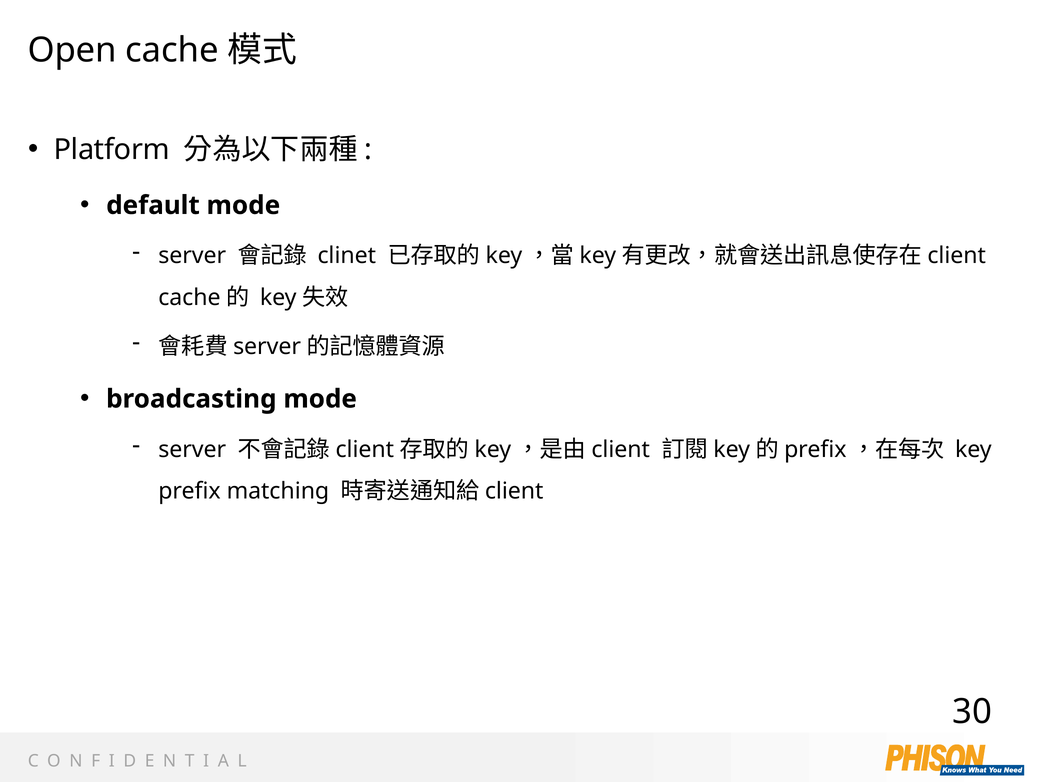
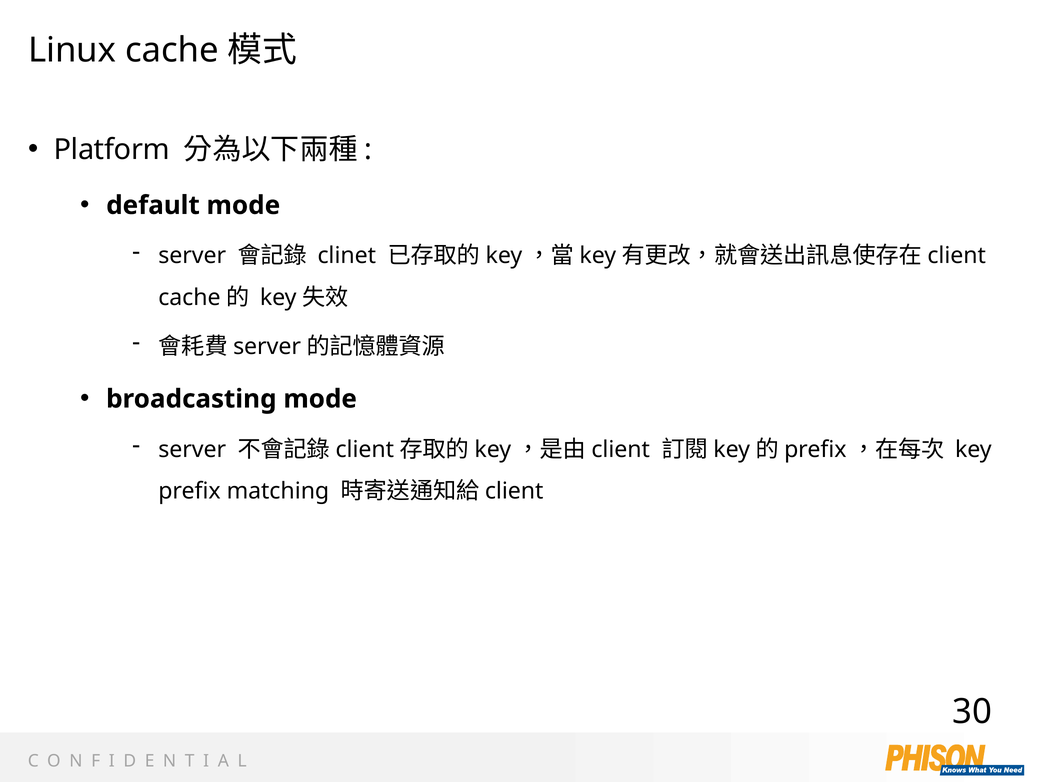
Open: Open -> Linux (72, 50)
